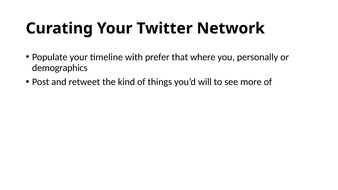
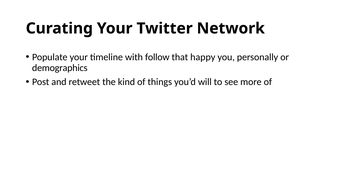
prefer: prefer -> follow (157, 57)
where: where -> happy (203, 57)
